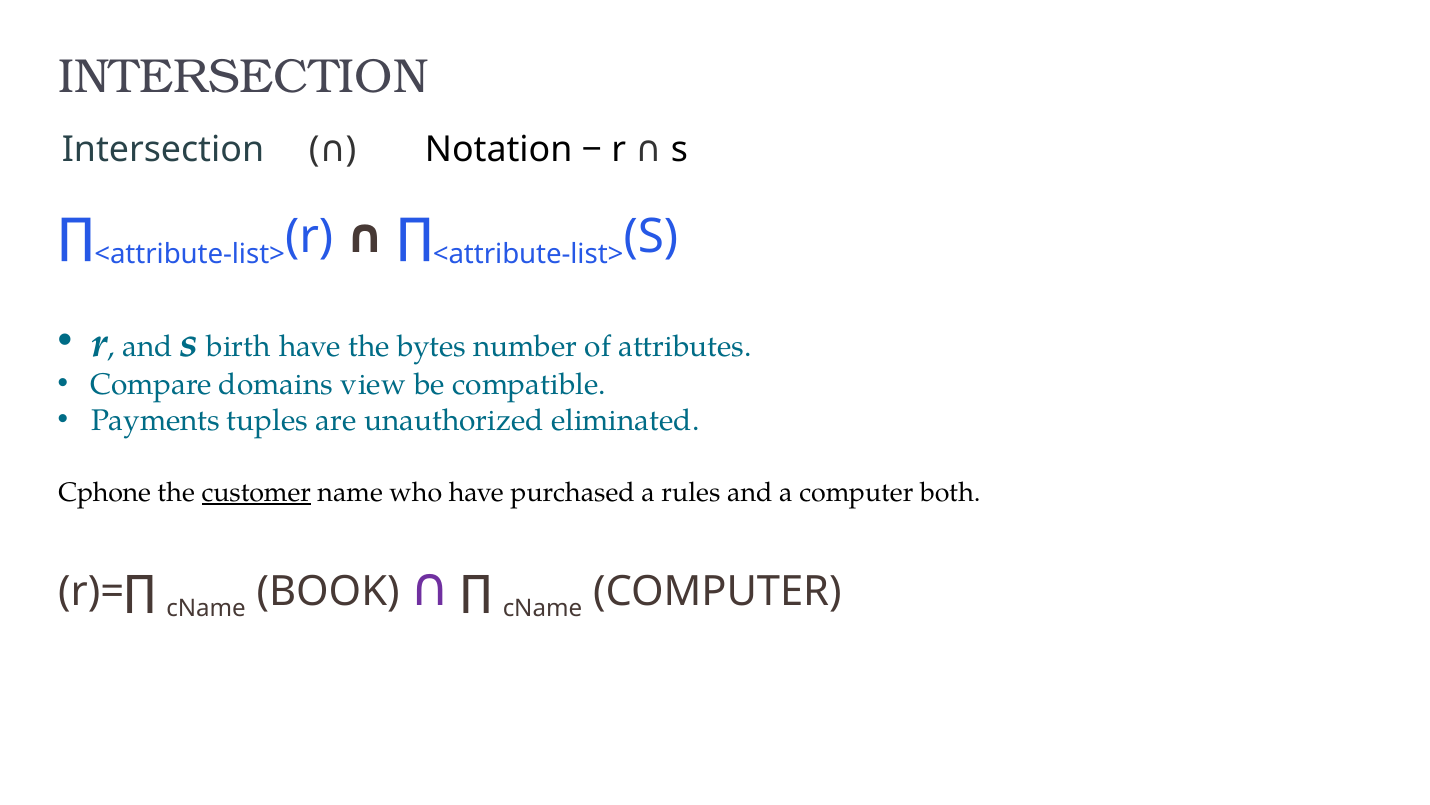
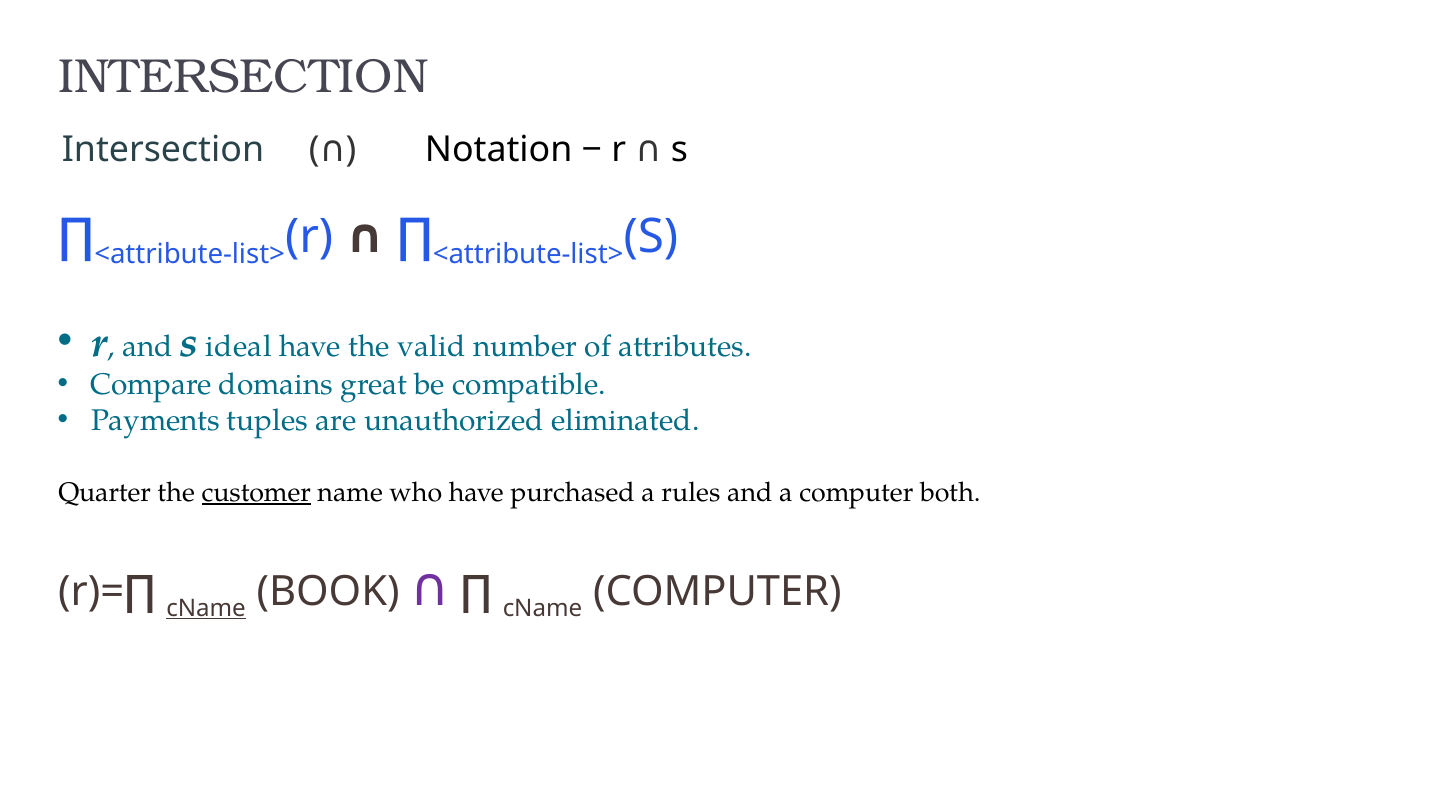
birth: birth -> ideal (239, 346)
bytes: bytes -> valid (431, 346)
view: view -> great (374, 384)
Cphone: Cphone -> Quarter (105, 492)
cName underline: none -> present (206, 608)
